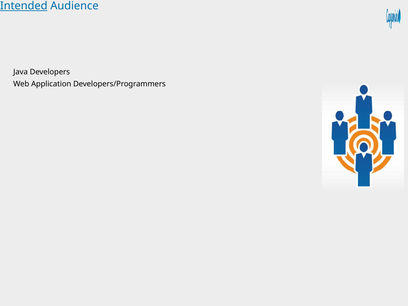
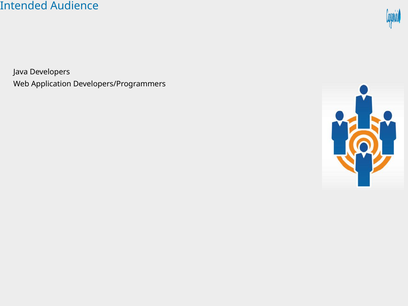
Intended underline: present -> none (24, 6)
